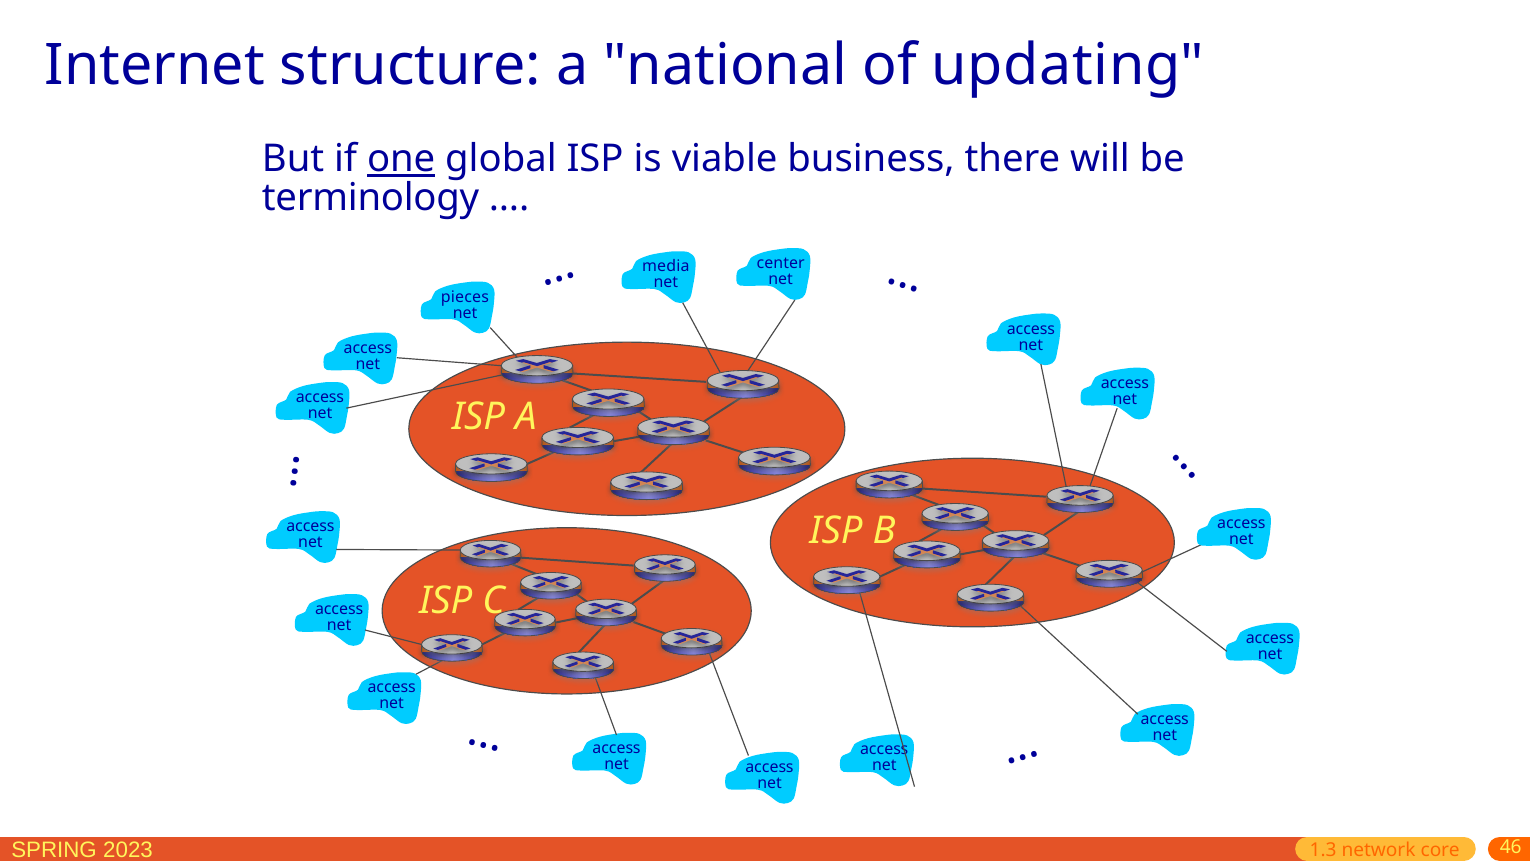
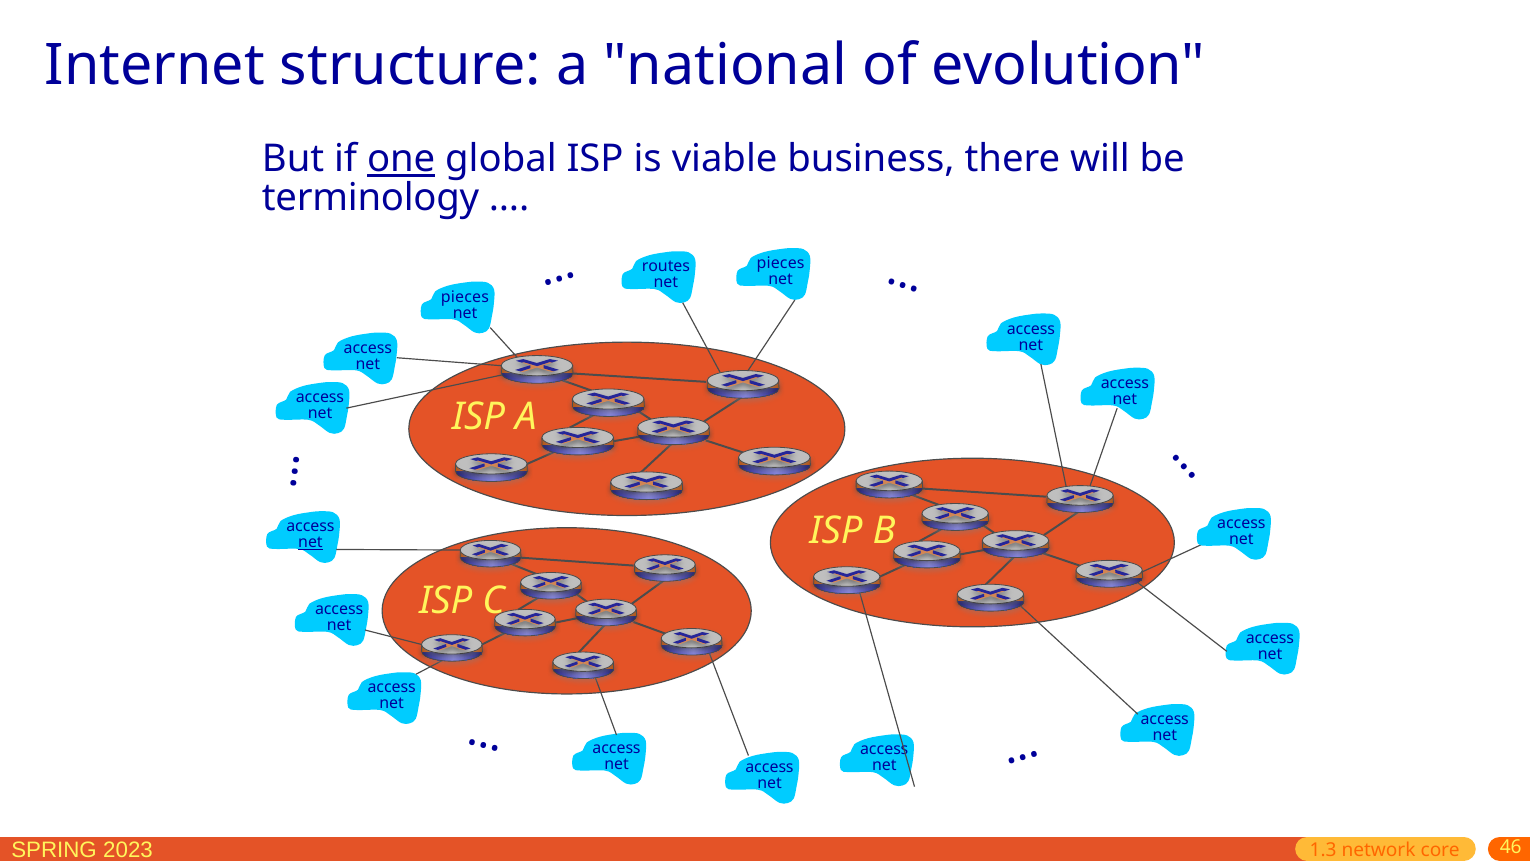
updating: updating -> evolution (1068, 66)
center: center -> pieces (781, 263)
media: media -> routes (666, 266)
net underline: none -> present (310, 542)
